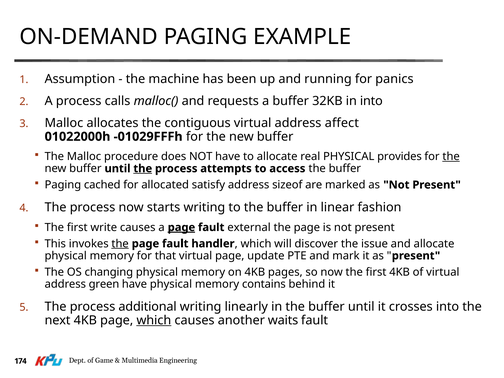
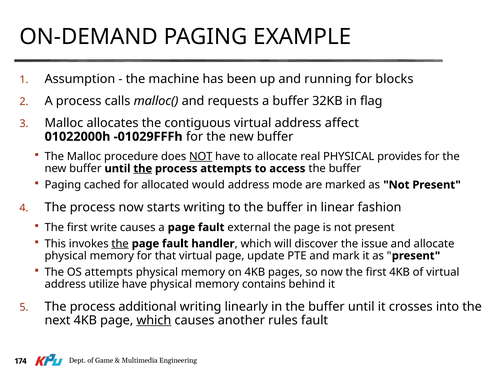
panics: panics -> blocks (394, 79)
in into: into -> flag (371, 101)
NOT underline: none -> present (201, 156)
the underline: present -> none (451, 156)
satisfy: satisfy -> would (208, 185)
sizeof: sizeof -> mode (287, 185)
page underline: present -> none (181, 227)
OS changing: changing -> attempts (109, 272)
green: green -> utilize (104, 284)
waits: waits -> rules (283, 320)
